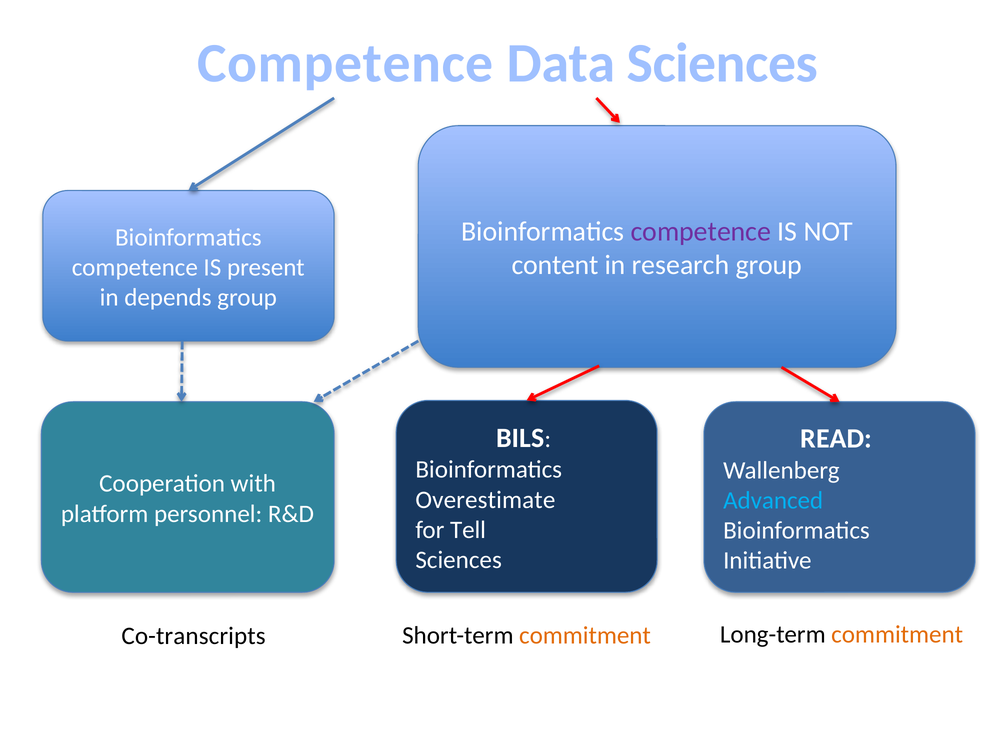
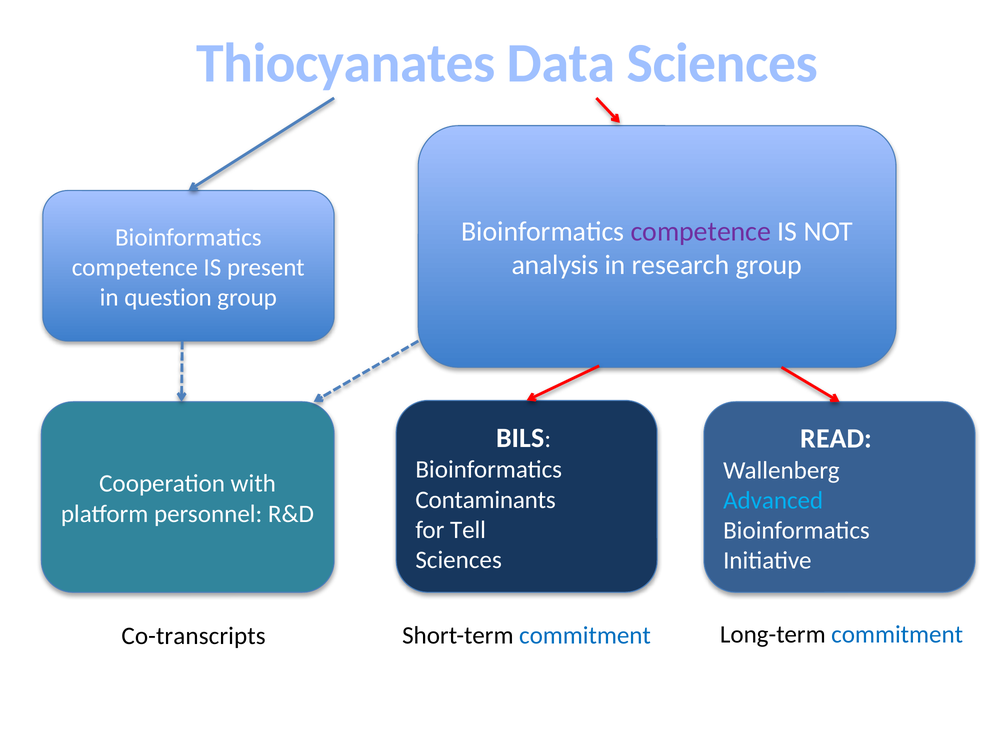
Competence: Competence -> Thiocyanates (346, 64)
content: content -> analysis (555, 265)
depends: depends -> question (168, 298)
Overestimate: Overestimate -> Contaminants (486, 500)
commitment colour: orange -> blue (585, 636)
commitment colour: orange -> blue (897, 634)
